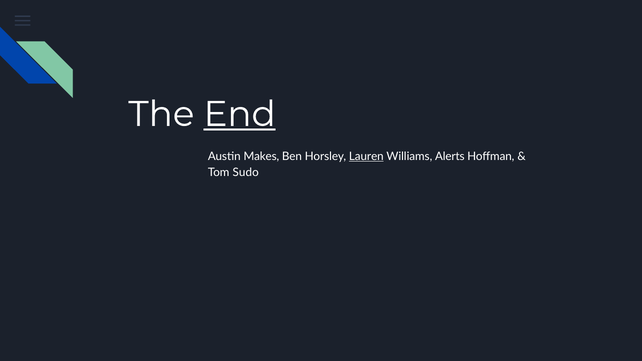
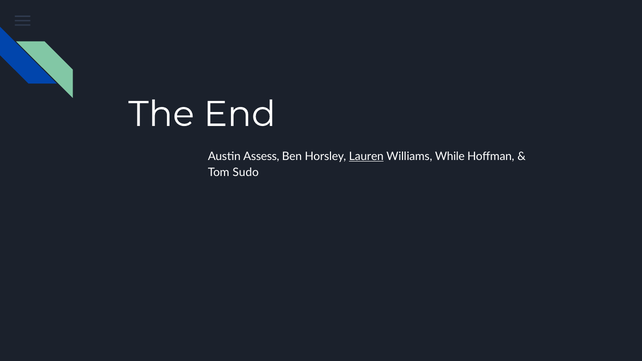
End underline: present -> none (240, 114)
Makes: Makes -> Assess (261, 156)
Alerts: Alerts -> While (450, 156)
